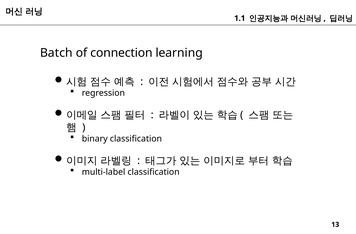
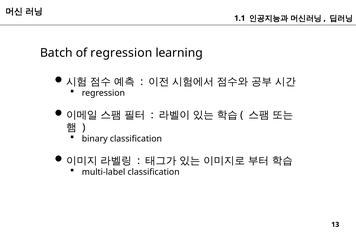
of connection: connection -> regression (121, 53)
